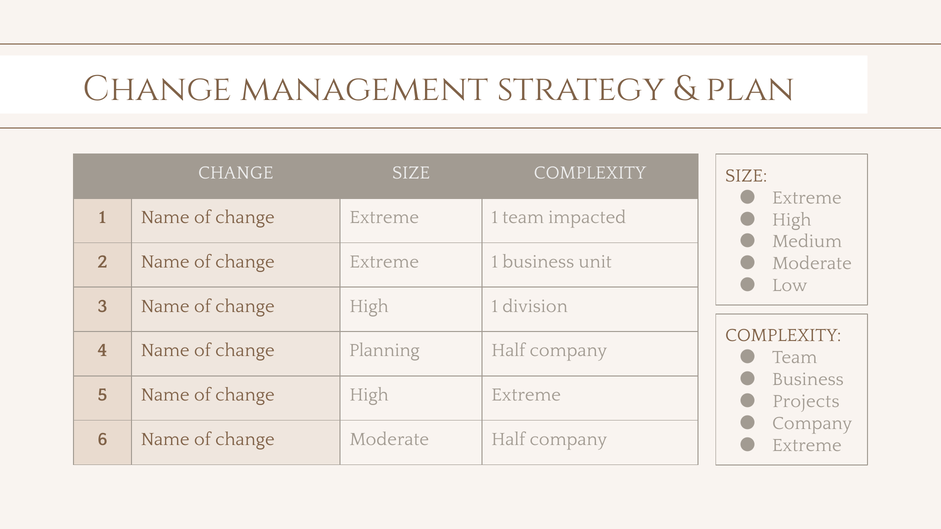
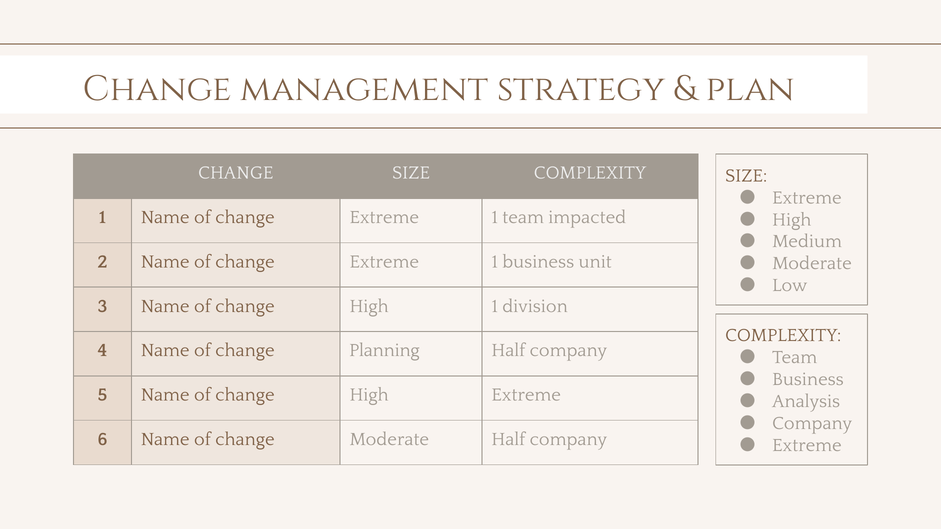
Projects: Projects -> Analysis (806, 402)
